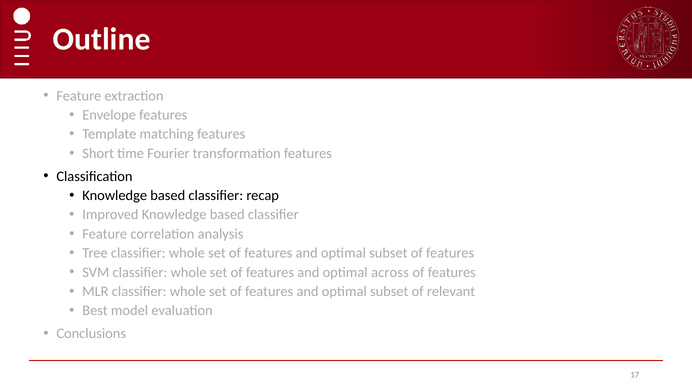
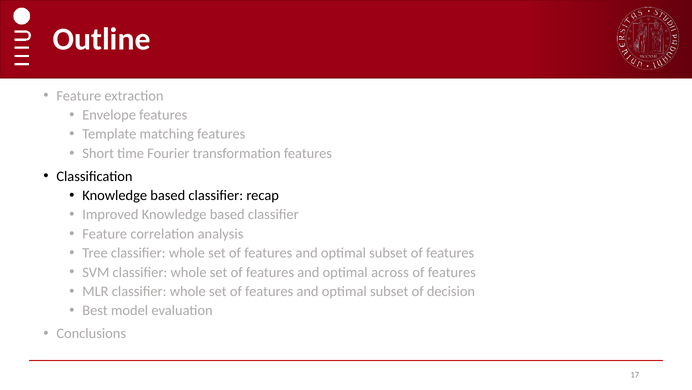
relevant: relevant -> decision (451, 291)
